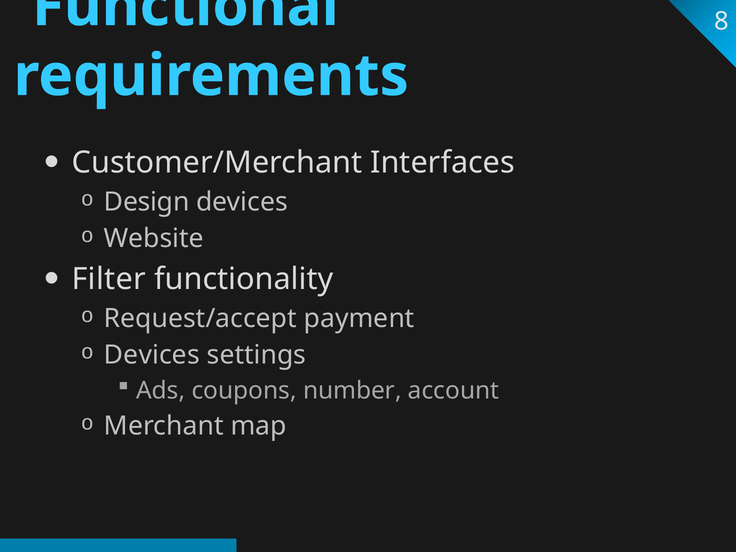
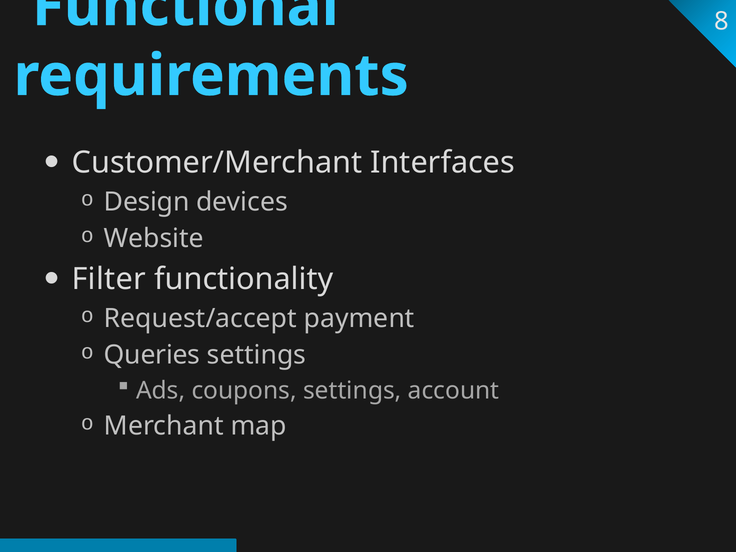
Devices: Devices -> Queries (152, 355)
coupons number: number -> settings (352, 390)
